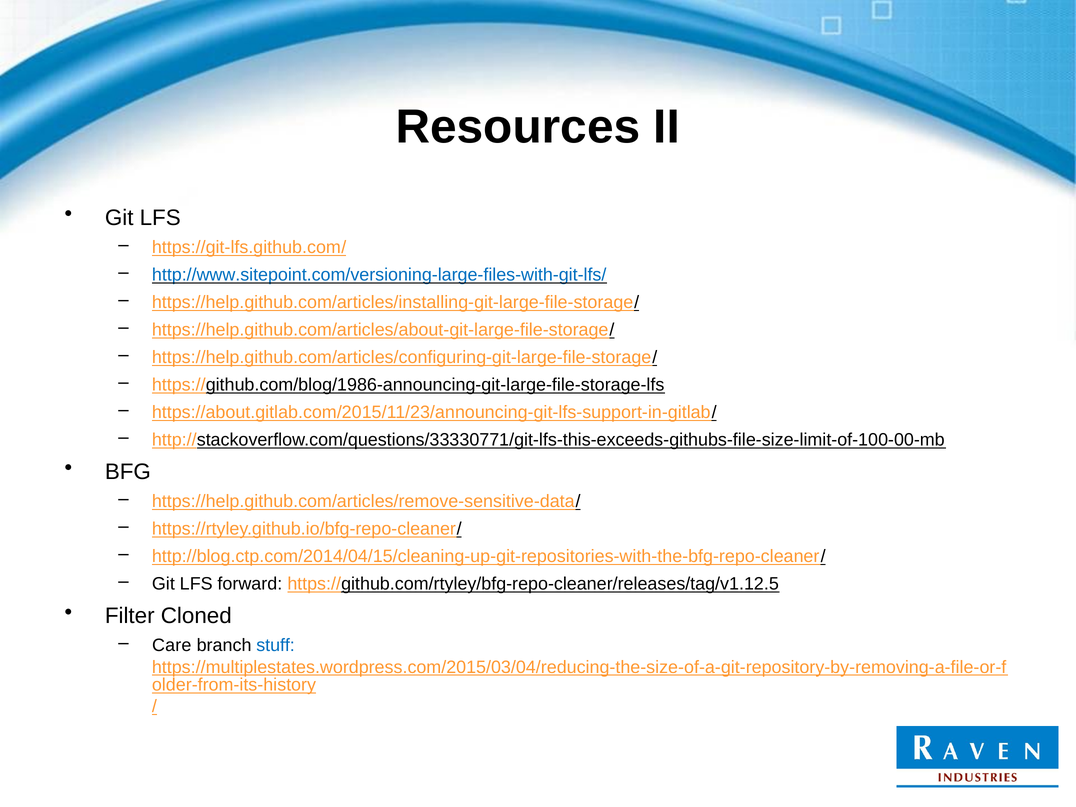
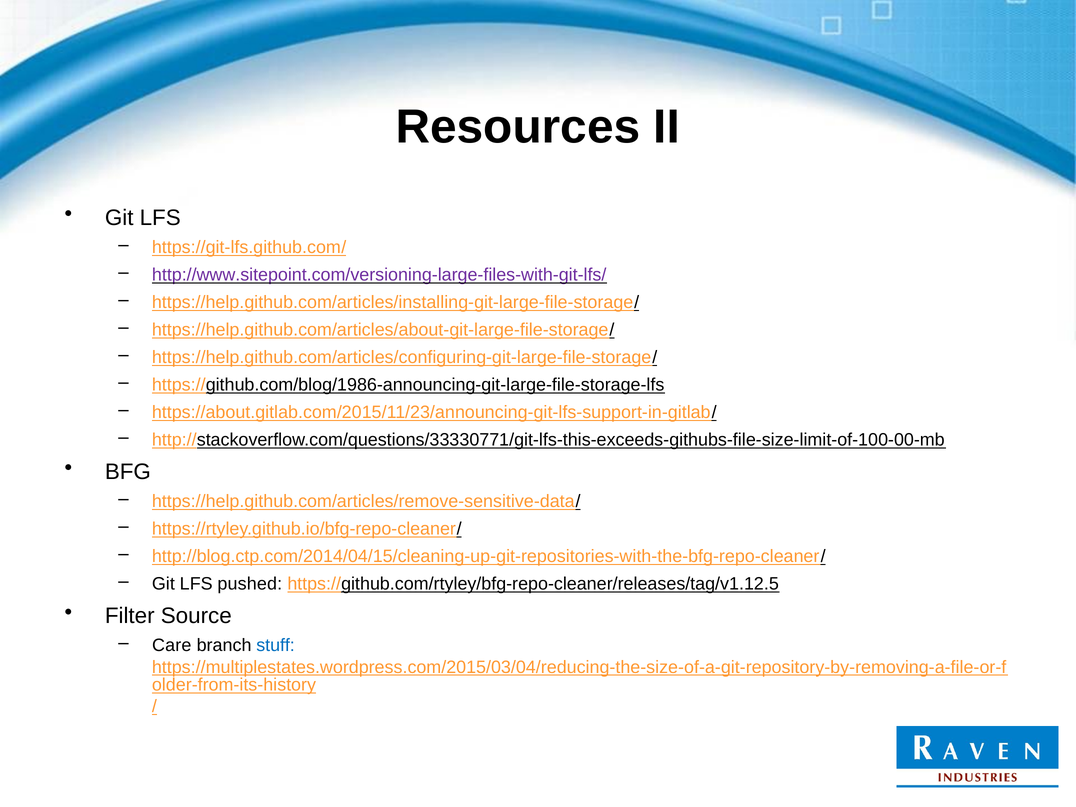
http://www.sitepoint.com/versioning-large-files-with-git-lfs/ colour: blue -> purple (379, 275)
forward: forward -> pushed (250, 584)
Cloned: Cloned -> Source (196, 616)
